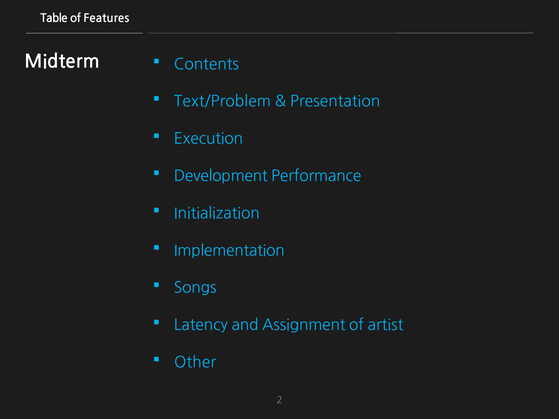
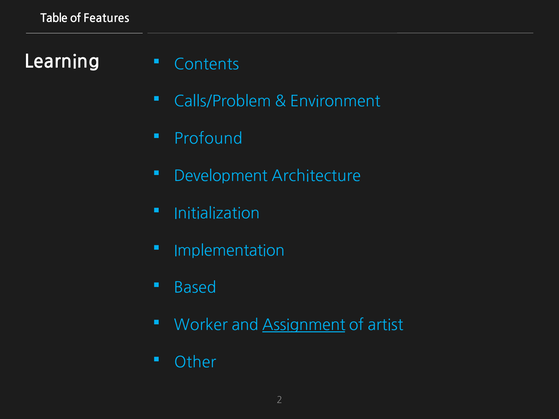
Midterm: Midterm -> Learning (62, 62)
Text/Problem: Text/Problem -> Calls/Problem (222, 102)
Presentation: Presentation -> Environment (335, 102)
Execution: Execution -> Profound (208, 139)
Performance: Performance -> Architecture (316, 176)
Songs: Songs -> Based (195, 288)
Latency: Latency -> Worker (201, 325)
Assignment underline: none -> present (304, 325)
